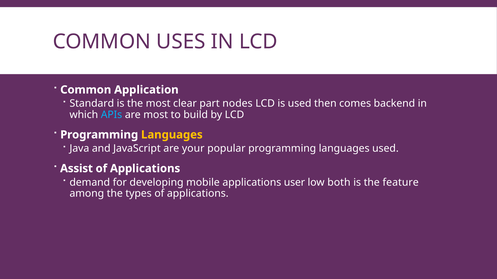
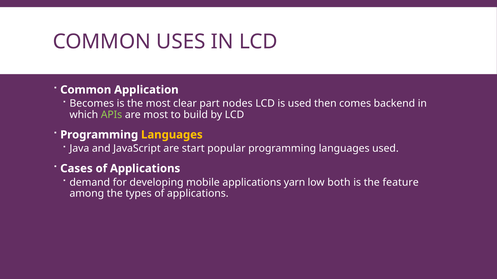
Standard: Standard -> Becomes (92, 104)
APIs colour: light blue -> light green (112, 115)
your: your -> start (193, 149)
Assist: Assist -> Cases (76, 169)
user: user -> yarn (294, 183)
